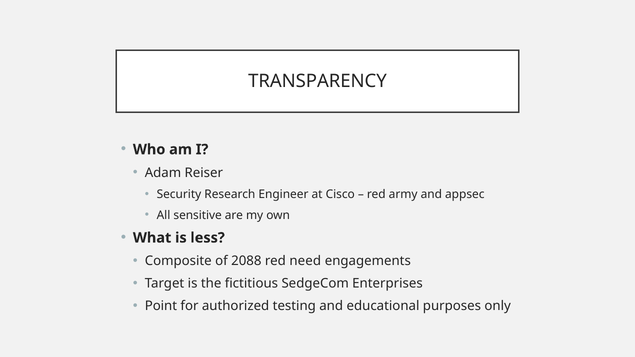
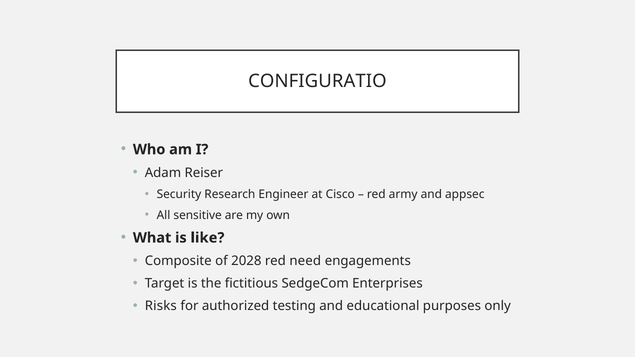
TRANSPARENCY: TRANSPARENCY -> CONFIGURATIO (317, 81)
less: less -> like (208, 238)
2088: 2088 -> 2028 (246, 261)
Point: Point -> Risks (161, 306)
